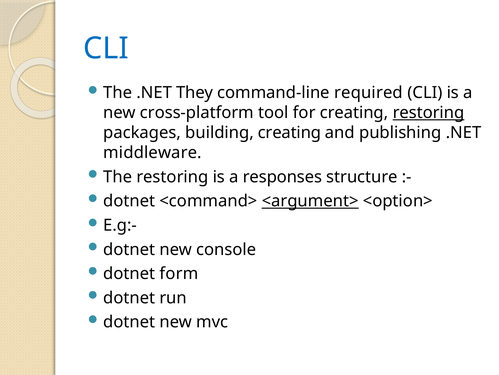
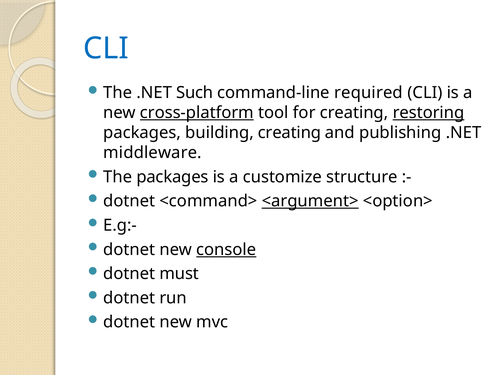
They: They -> Such (195, 93)
cross-platform underline: none -> present (197, 113)
The restoring: restoring -> packages (172, 177)
responses: responses -> customize (282, 177)
console underline: none -> present (226, 249)
form: form -> must (179, 273)
